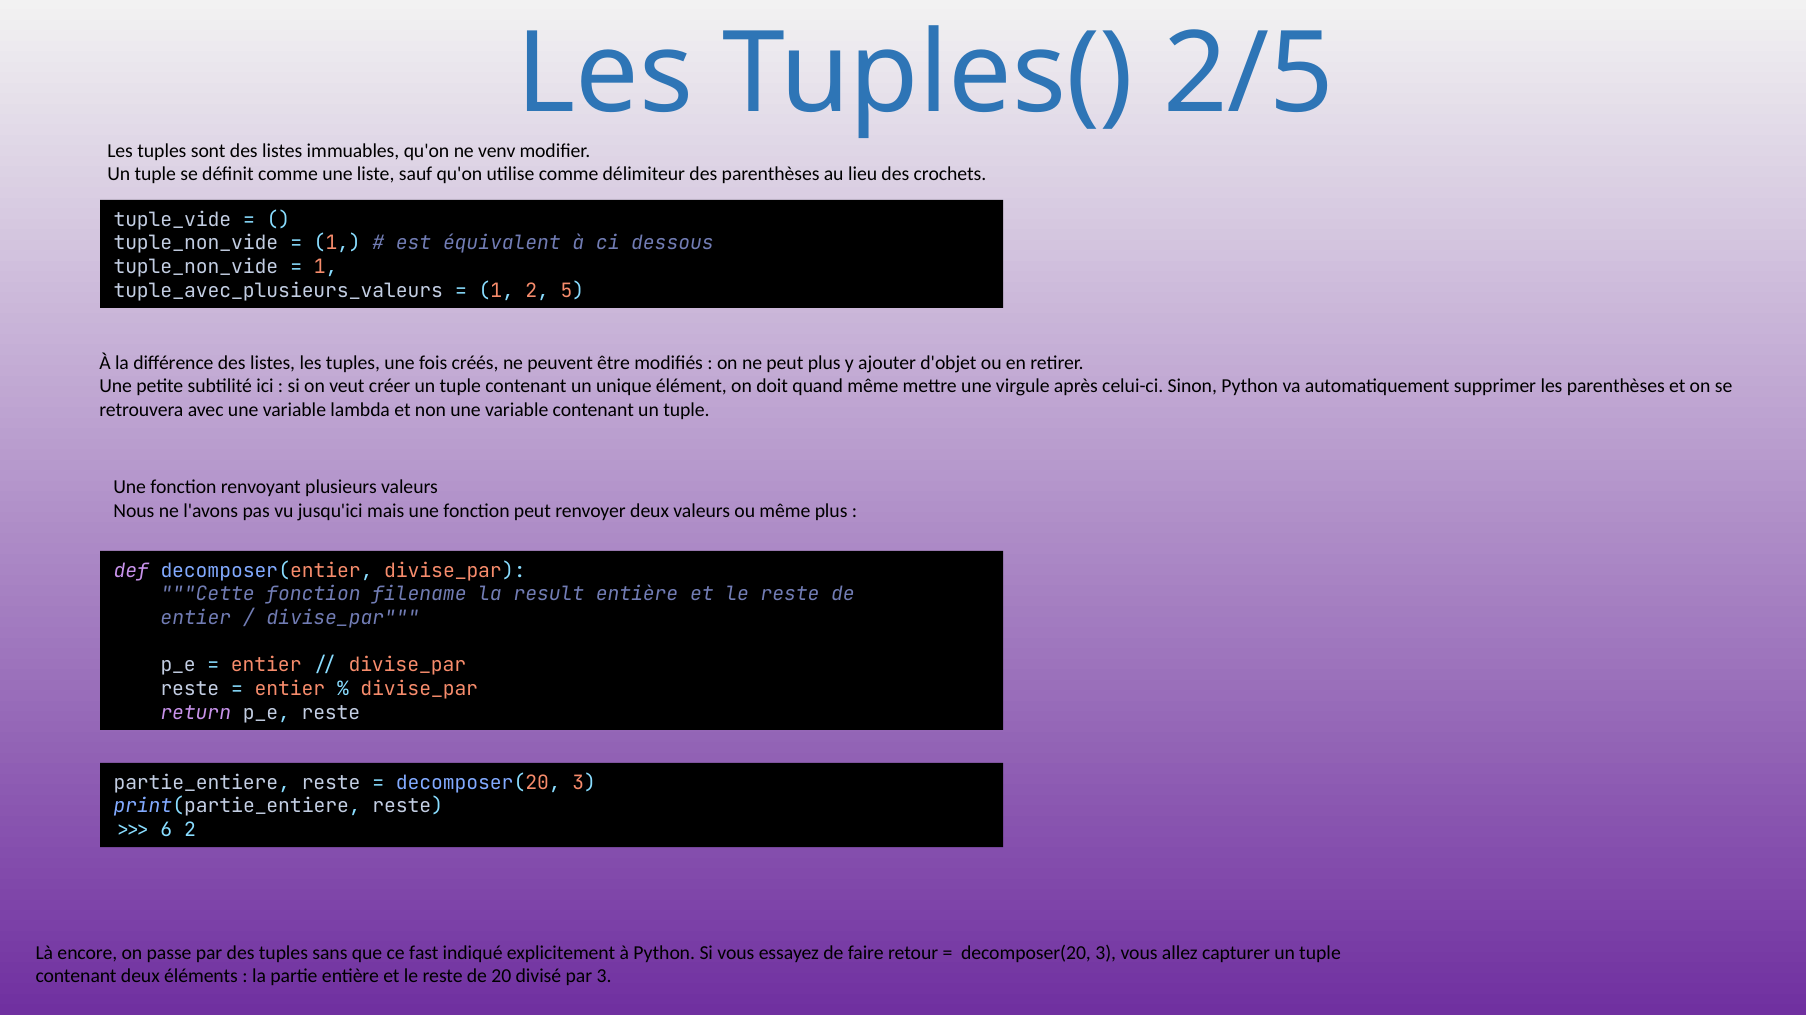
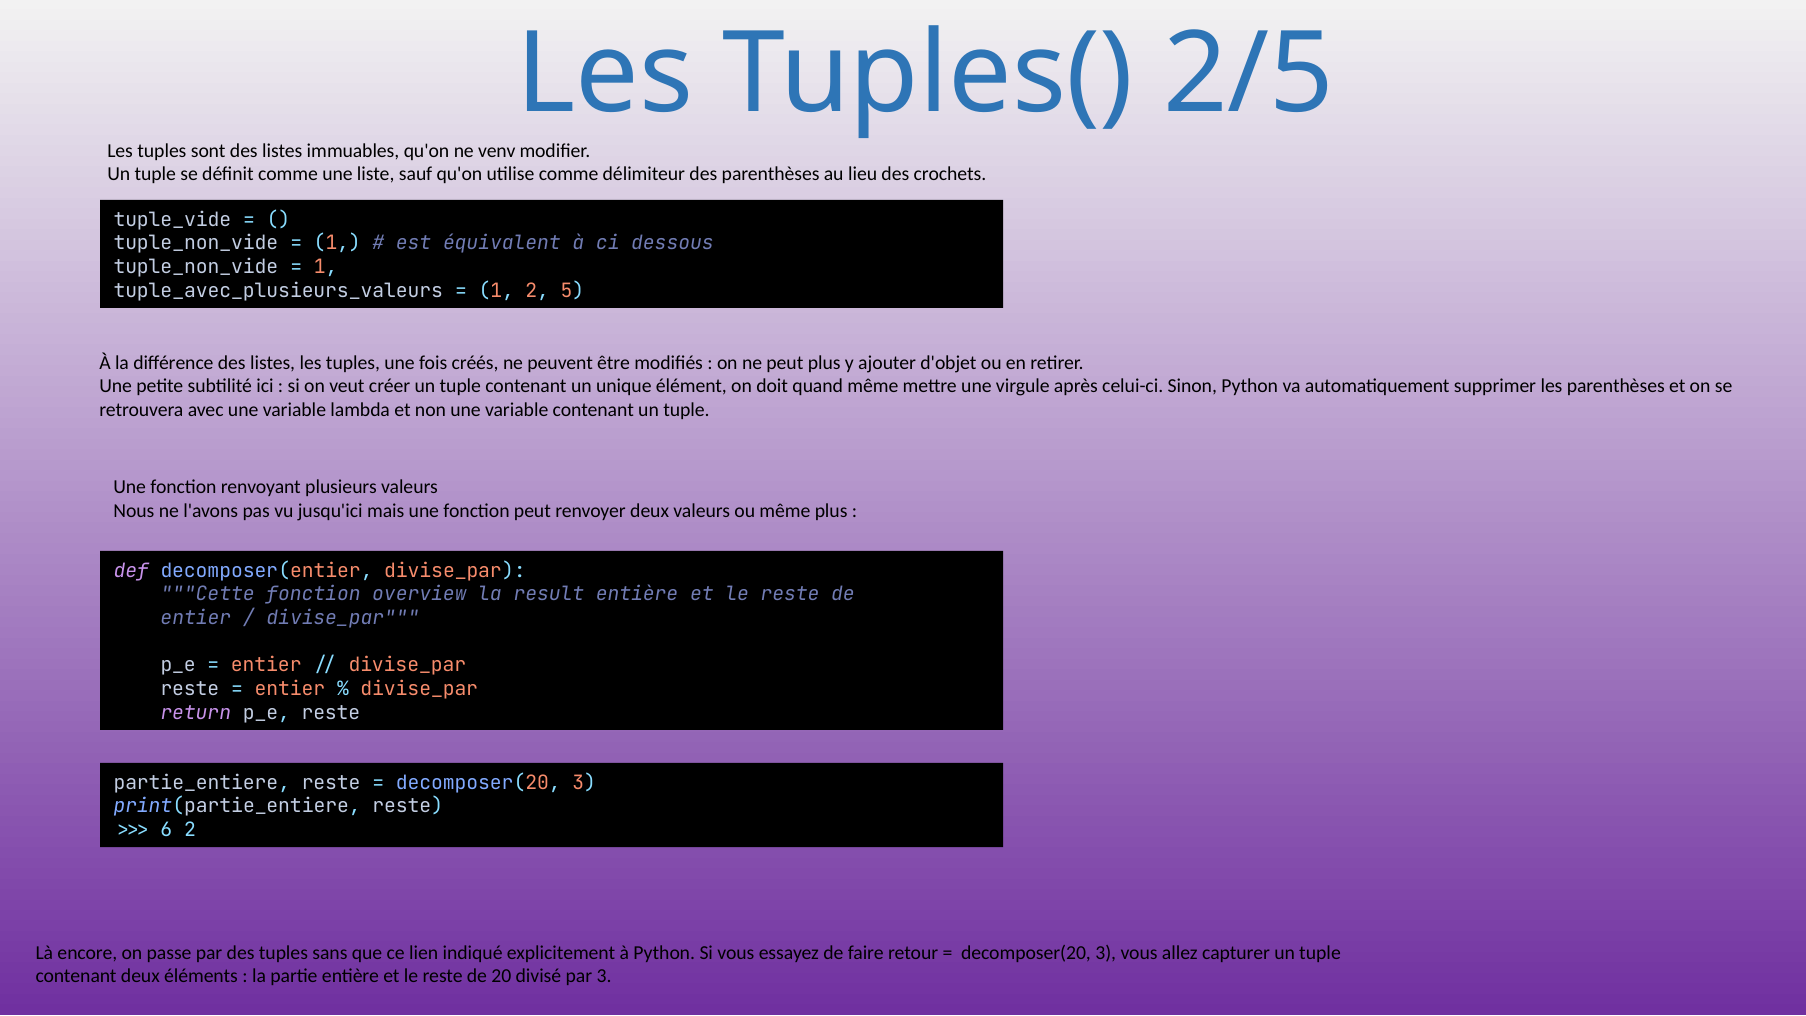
filename: filename -> overview (419, 594)
fast: fast -> lien (424, 953)
